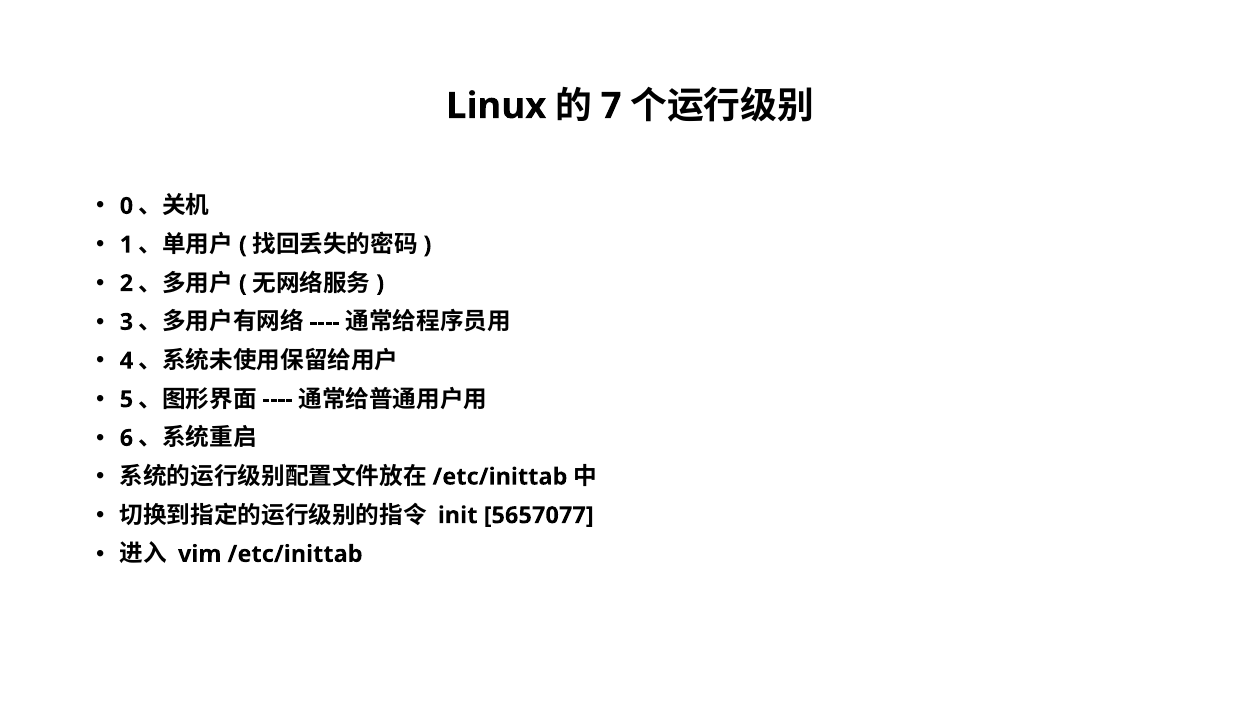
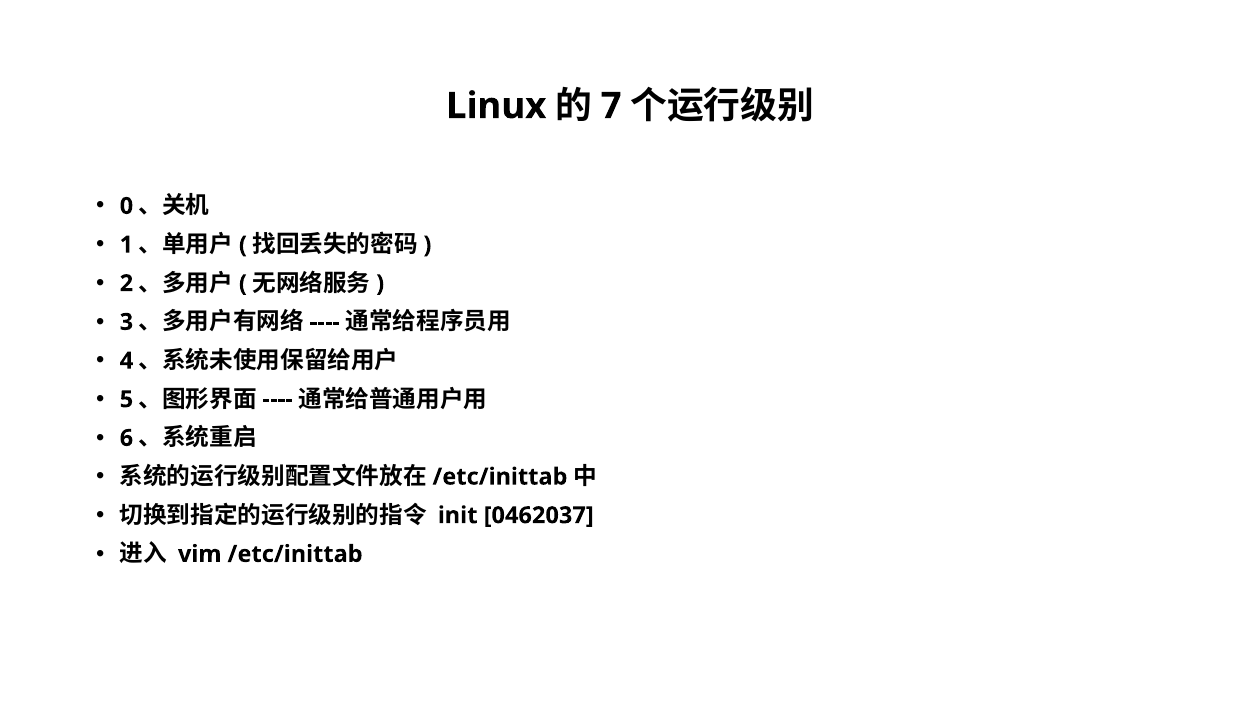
5657077: 5657077 -> 0462037 (539, 515)
